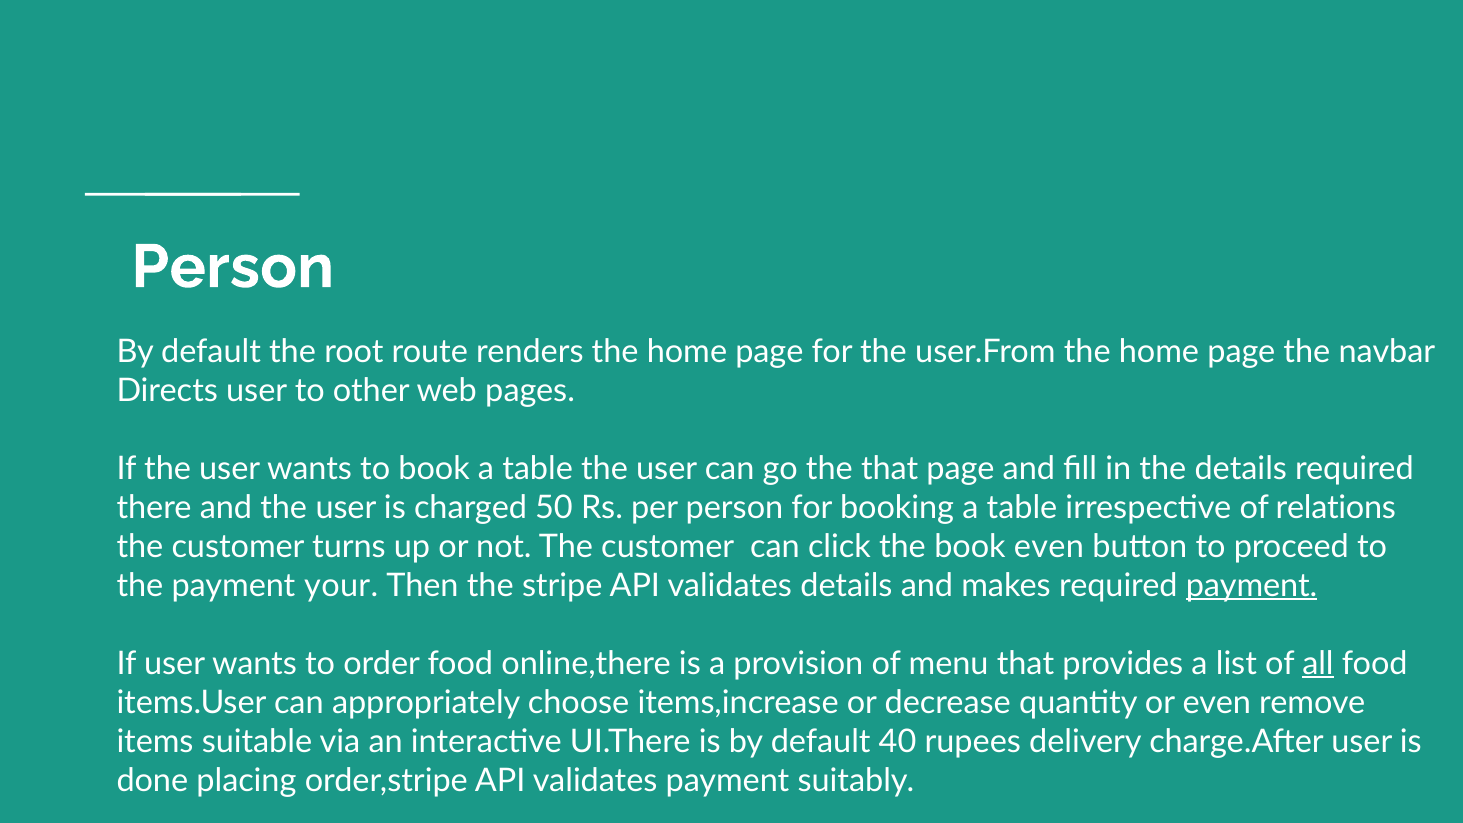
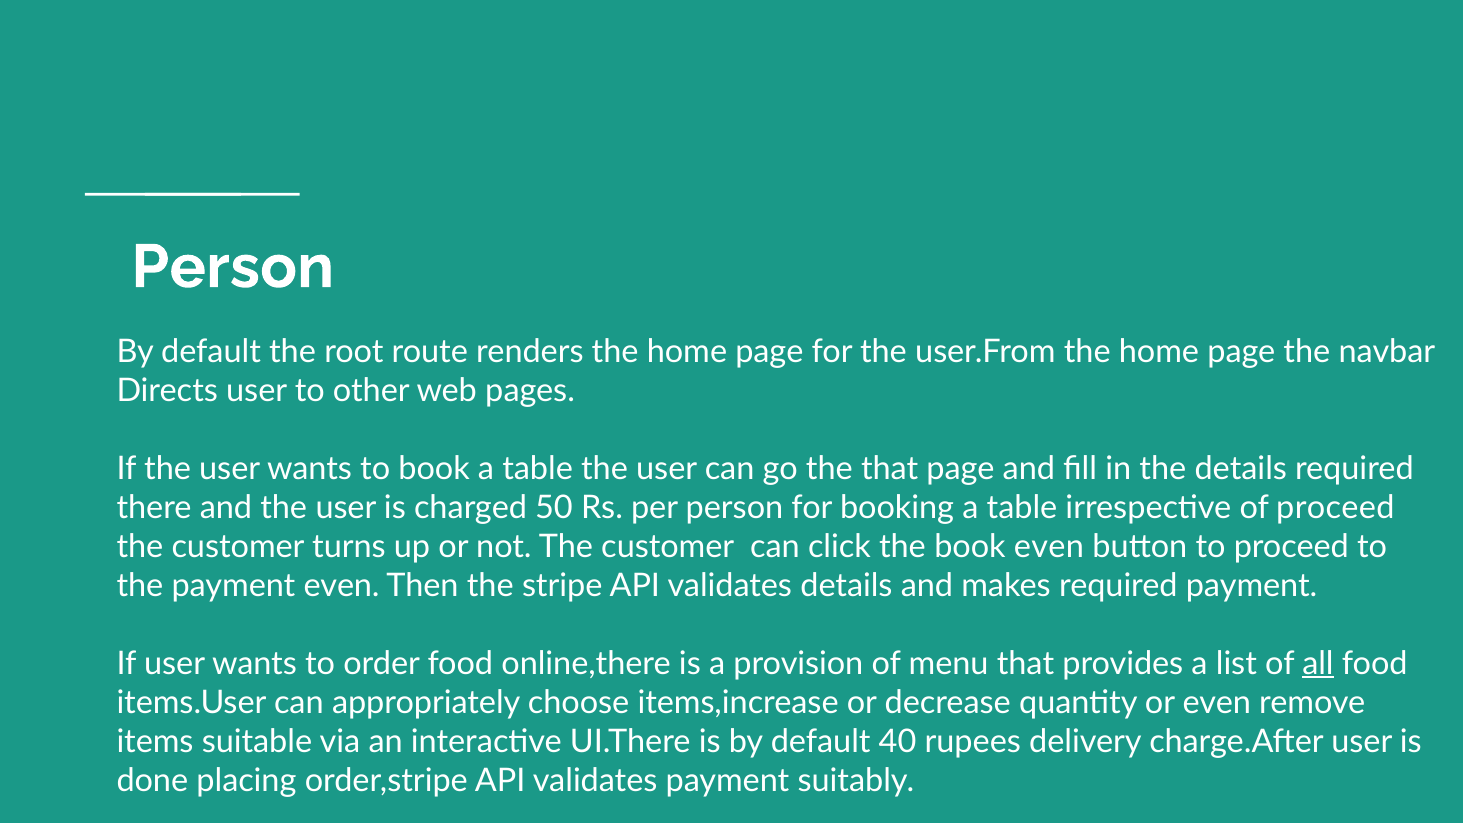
of relations: relations -> proceed (1335, 507)
payment your: your -> even (342, 585)
payment underline: present -> none (1252, 585)
